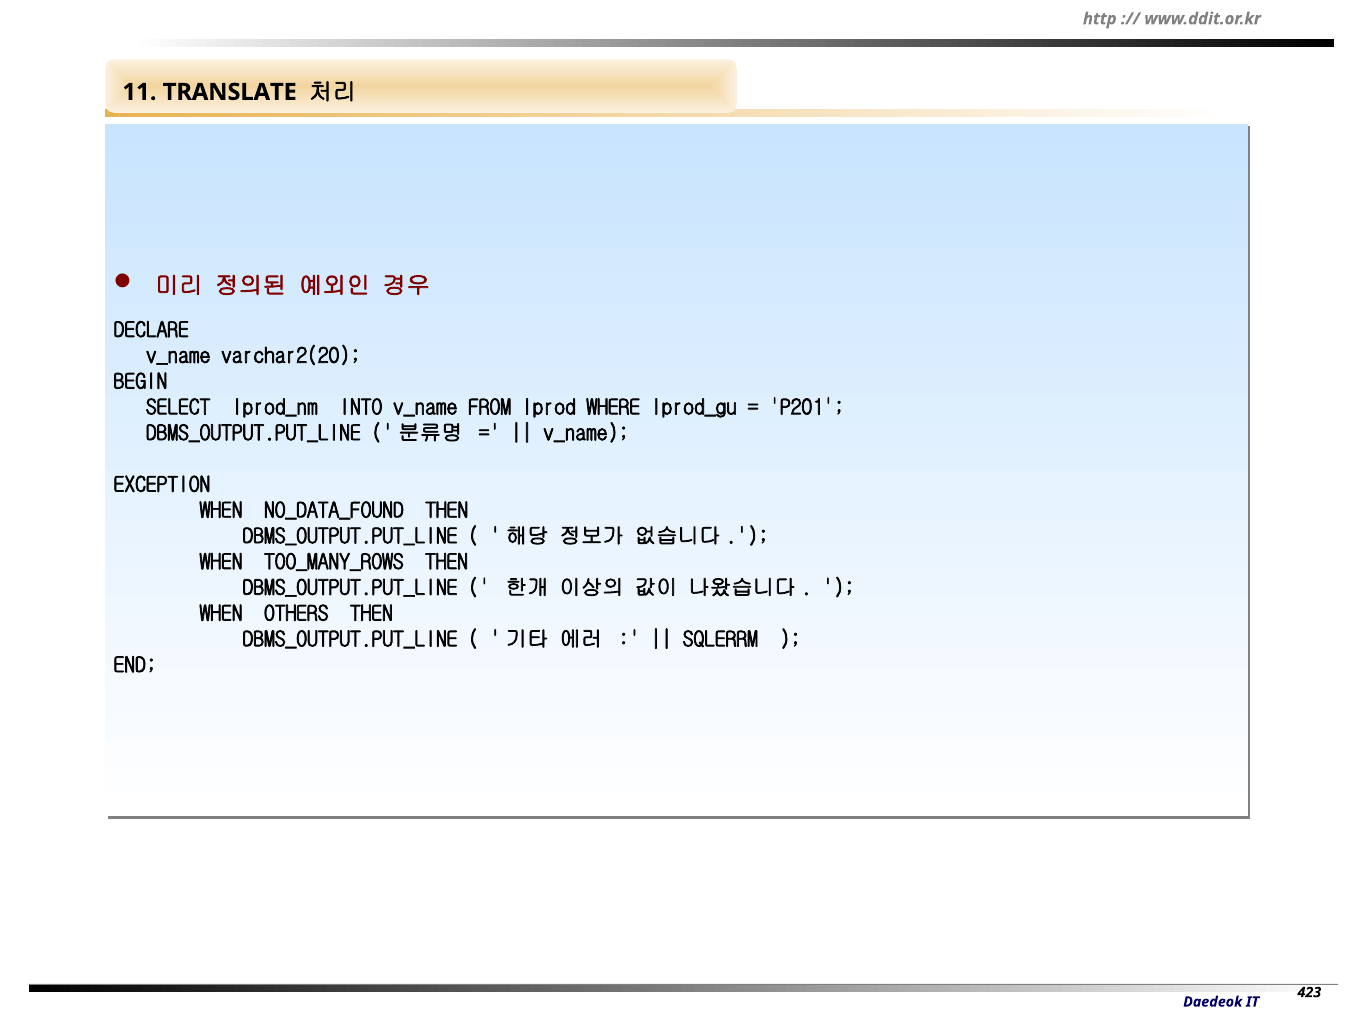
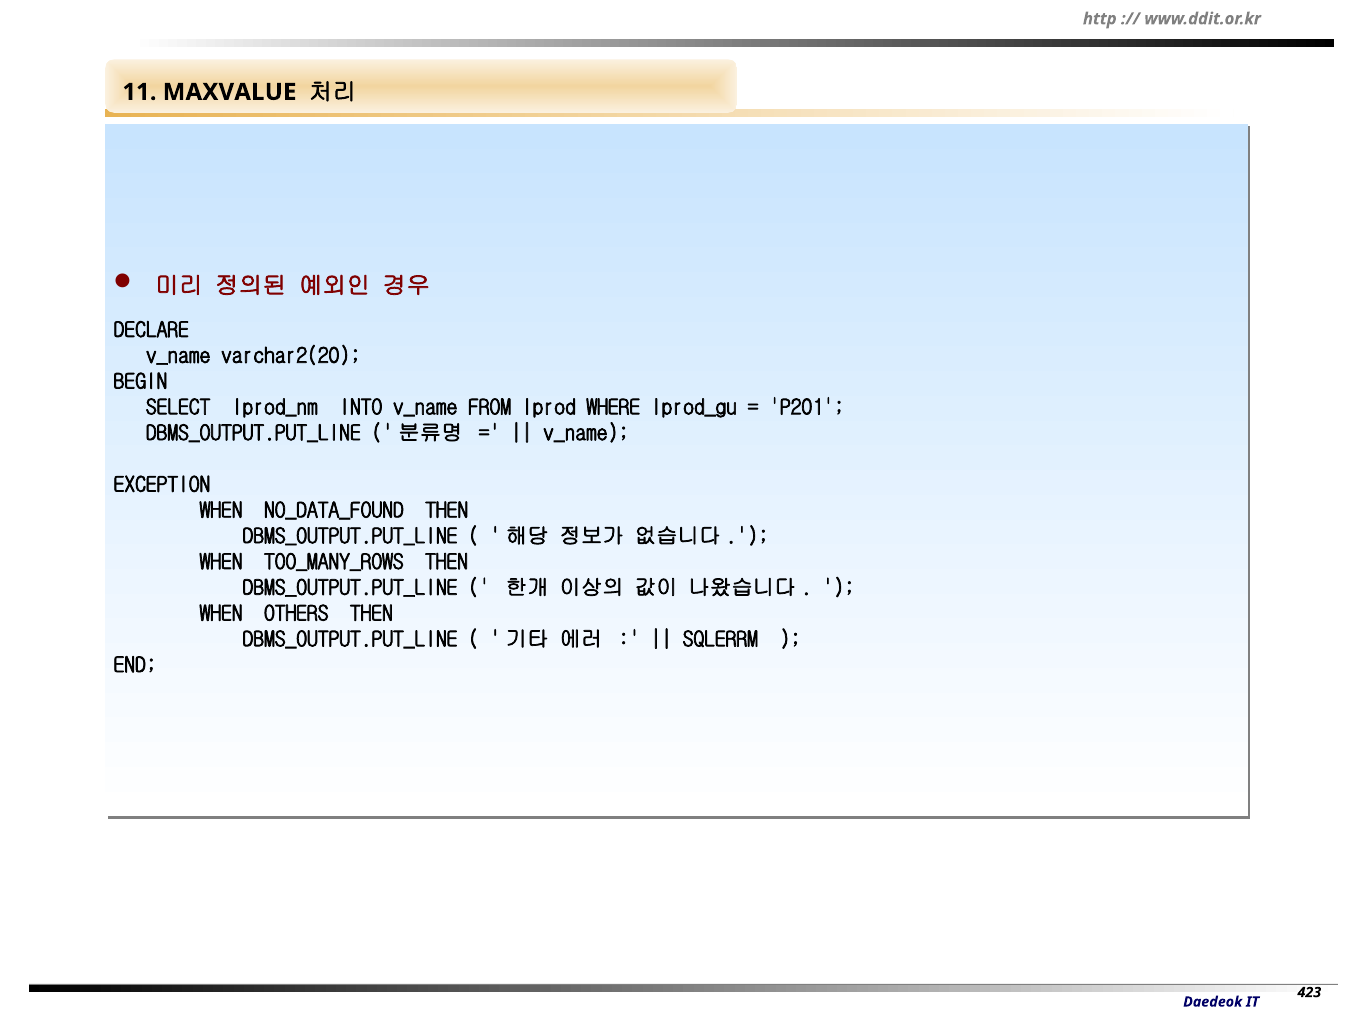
TRANSLATE: TRANSLATE -> MAXVALUE (230, 92)
